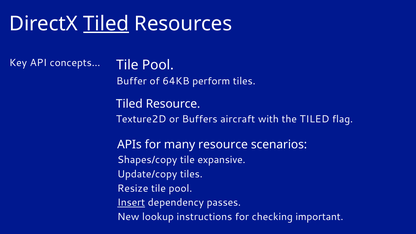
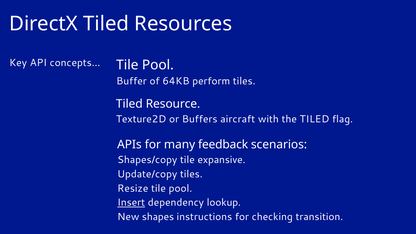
Tiled underline: present -> none (106, 24)
many resource: resource -> feedback (223, 145)
passes: passes -> lookup (224, 203)
lookup: lookup -> shapes (158, 217)
important: important -> transition (319, 217)
